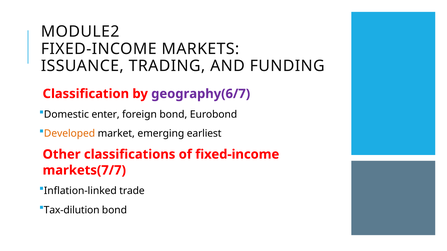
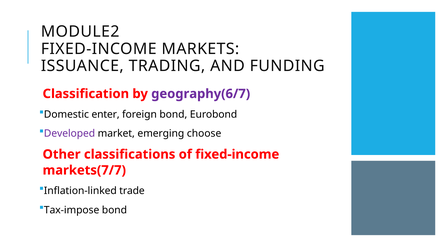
Developed colour: orange -> purple (69, 134)
earliest: earliest -> choose (204, 134)
Tax-dilution: Tax-dilution -> Tax-impose (72, 210)
